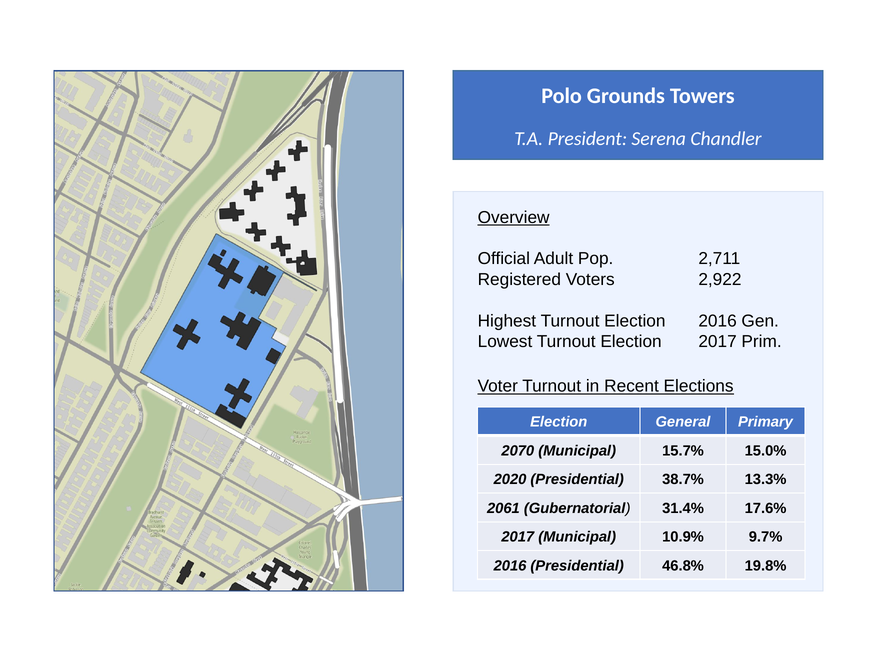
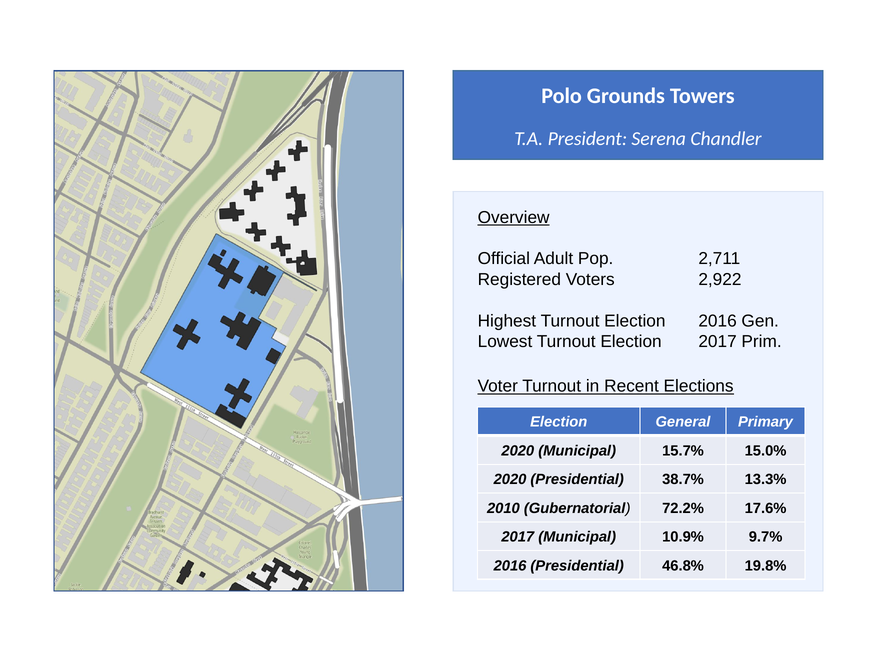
2070: 2070 -> 2020 (518, 450)
2061: 2061 -> 2010 (503, 508)
31.4%: 31.4% -> 72.2% (683, 508)
